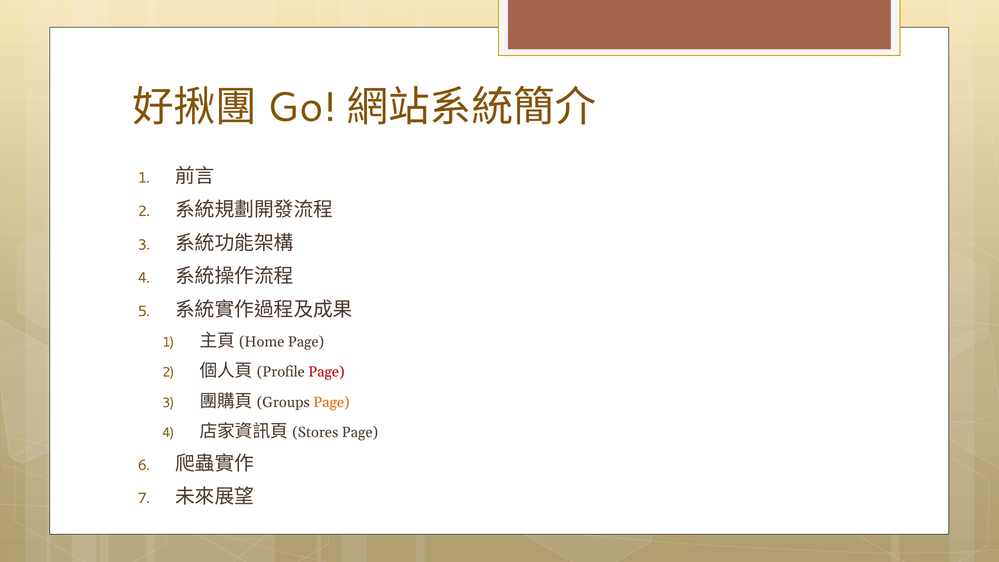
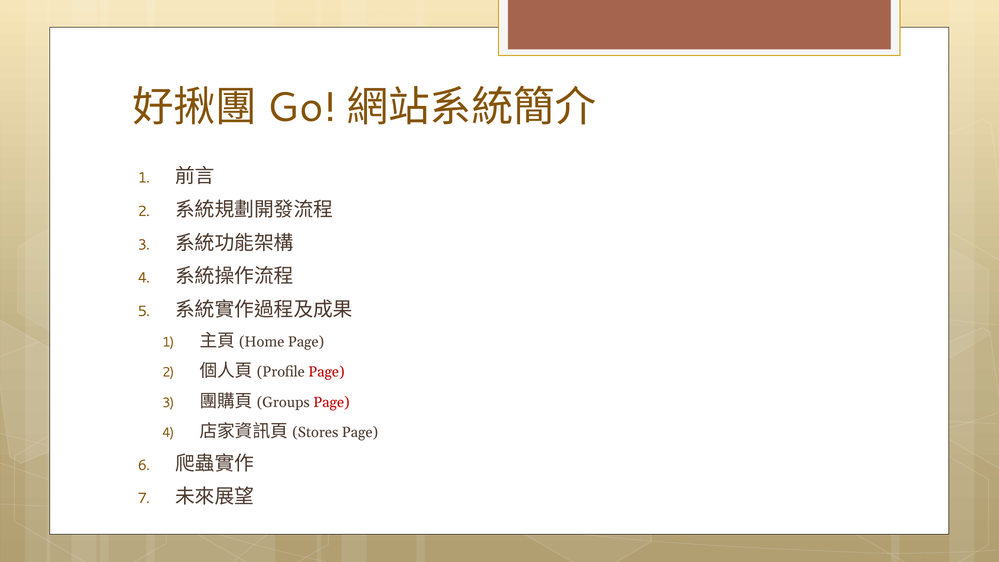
Page colour: orange -> red (331, 402)
